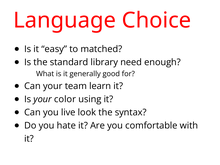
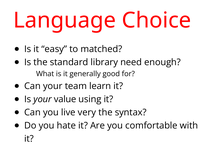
color: color -> value (65, 99)
look: look -> very (87, 112)
